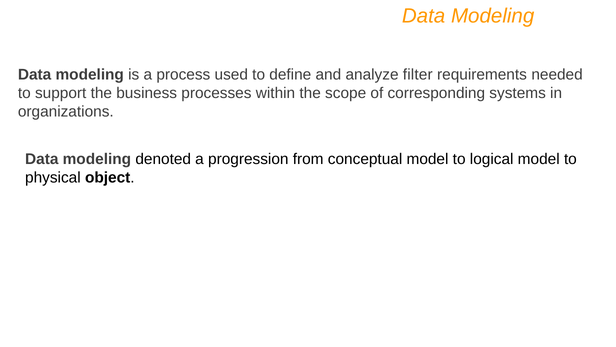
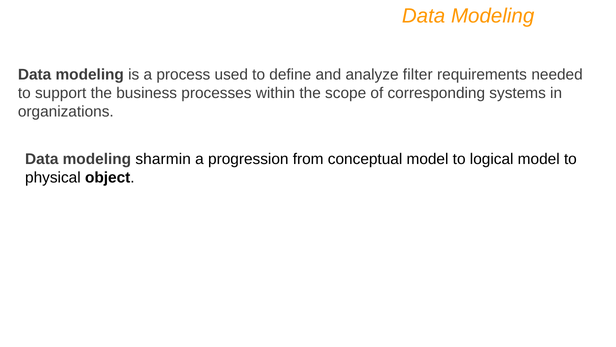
denoted: denoted -> sharmin (163, 159)
